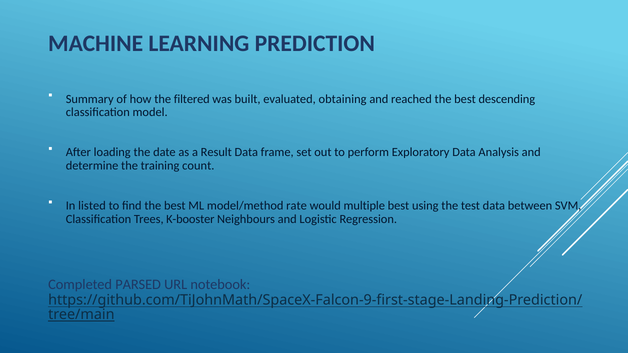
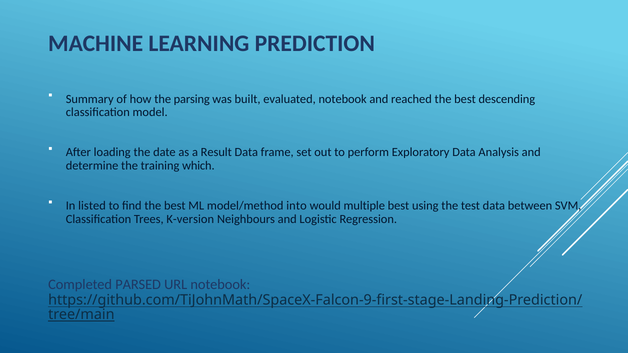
filtered: filtered -> parsing (192, 99)
evaluated obtaining: obtaining -> notebook (343, 99)
count: count -> which (198, 166)
rate: rate -> into (296, 206)
K-booster: K-booster -> K-version (190, 219)
